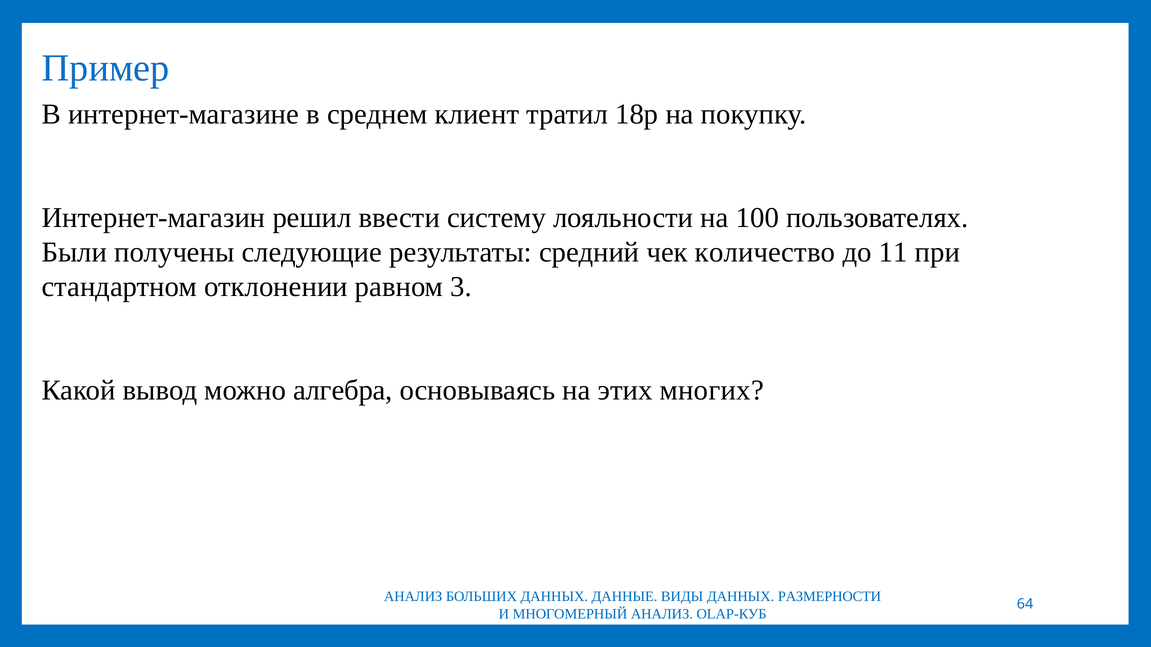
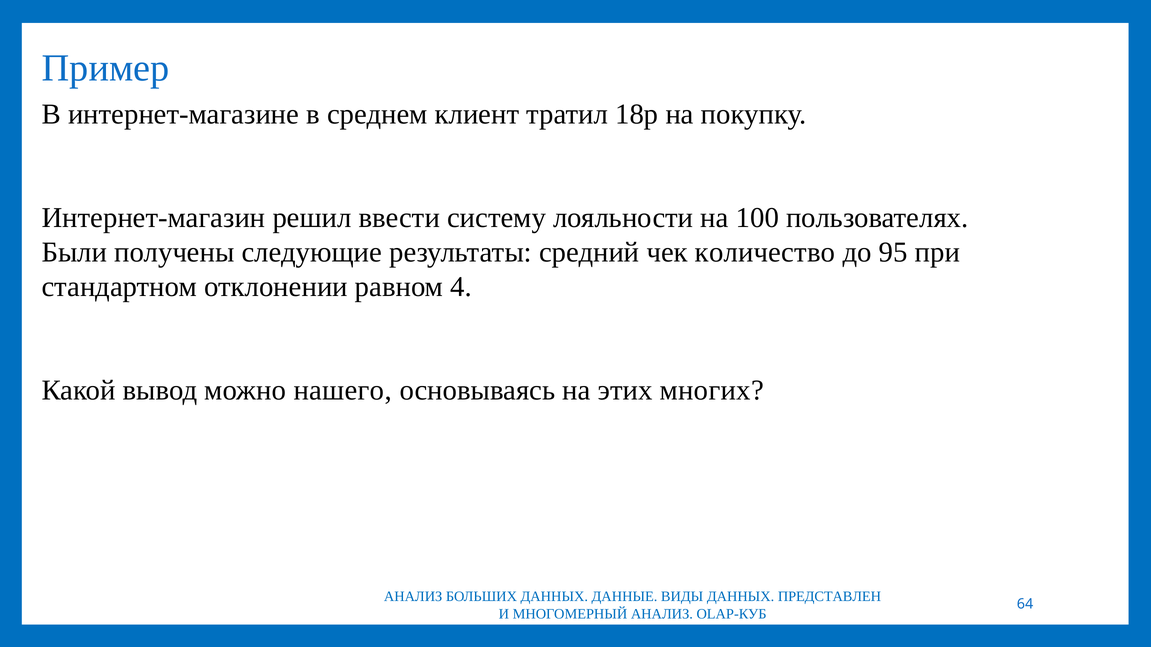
11: 11 -> 95 (893, 252)
3: 3 -> 4 (461, 287)
алгебра: алгебра -> нашего (343, 390)
РАЗМЕРНОСТИ: РАЗМЕРНОСТИ -> ПРЕДСТАВЛЕН (829, 597)
